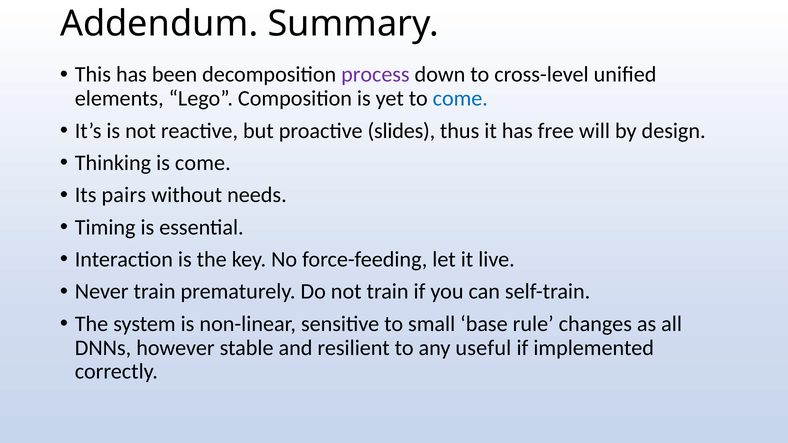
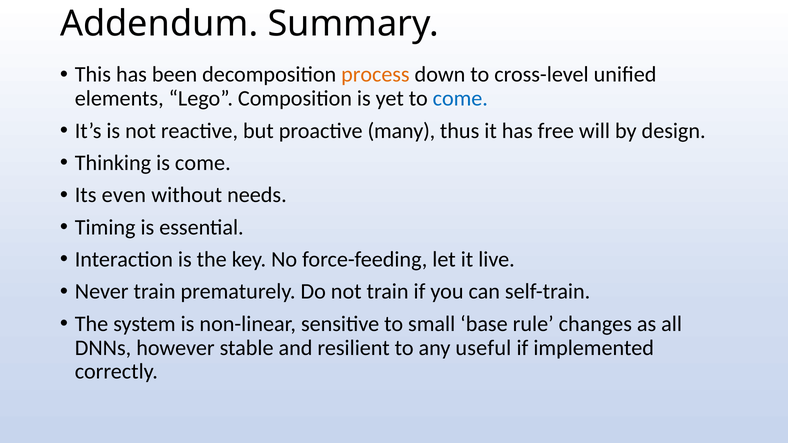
process colour: purple -> orange (375, 75)
slides: slides -> many (401, 131)
pairs: pairs -> even (124, 195)
